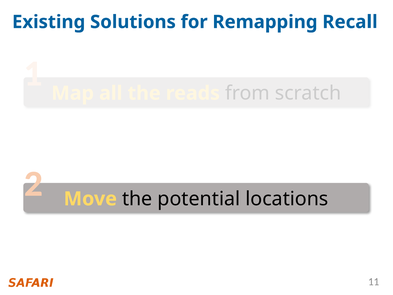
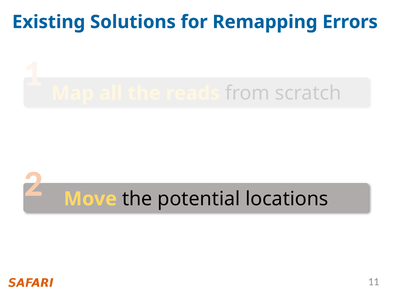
Recall: Recall -> Errors (350, 22)
